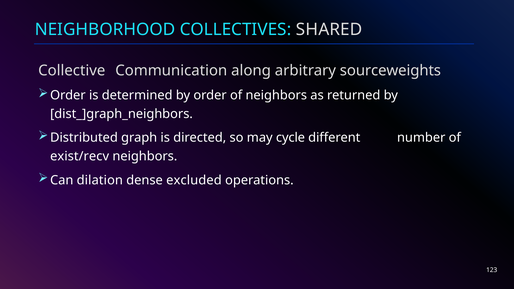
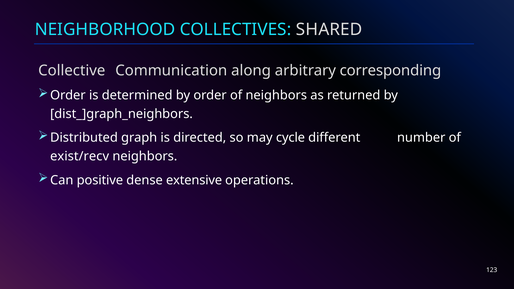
sourceweights: sourceweights -> corresponding (390, 70)
dilation: dilation -> positive (100, 180)
excluded: excluded -> extensive (194, 180)
